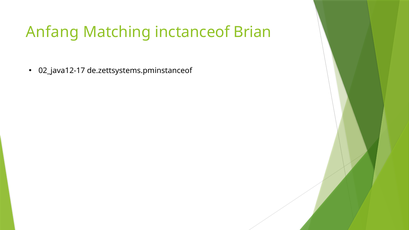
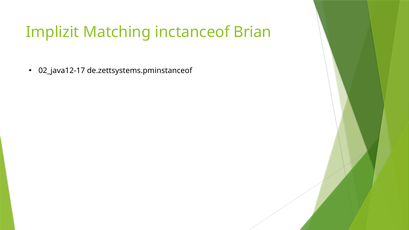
Anfang: Anfang -> Implizit (52, 32)
